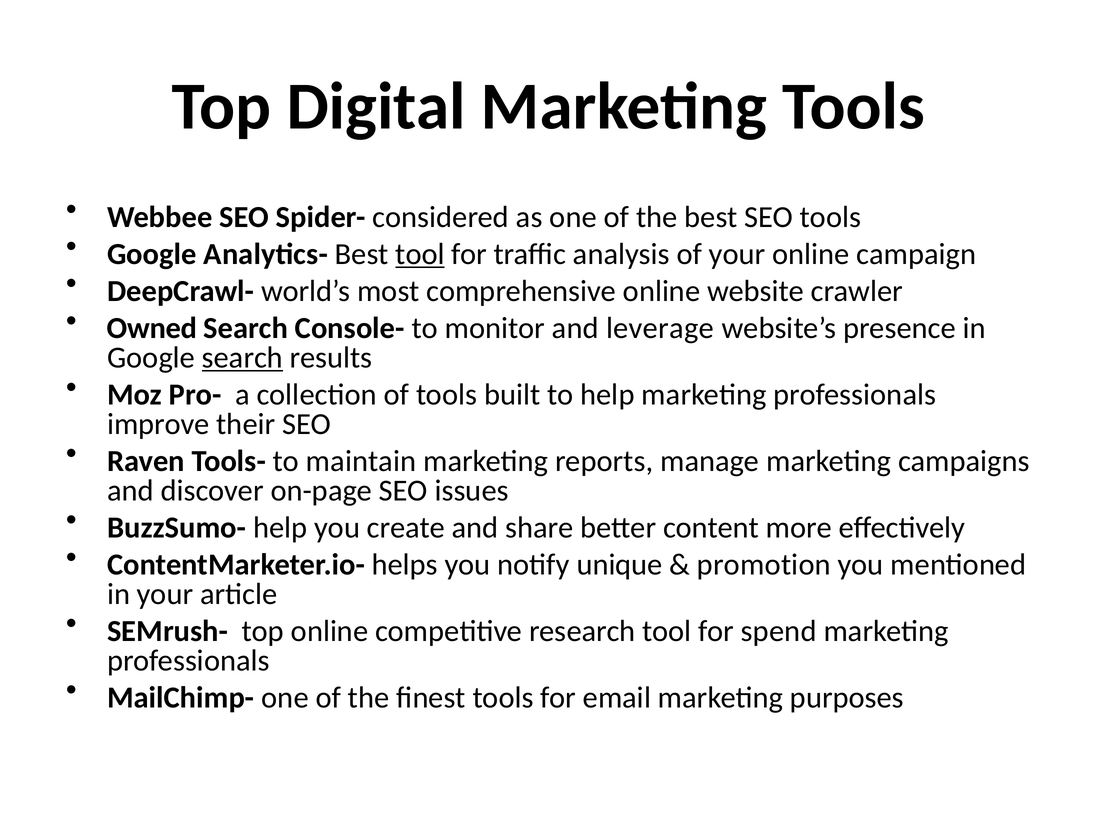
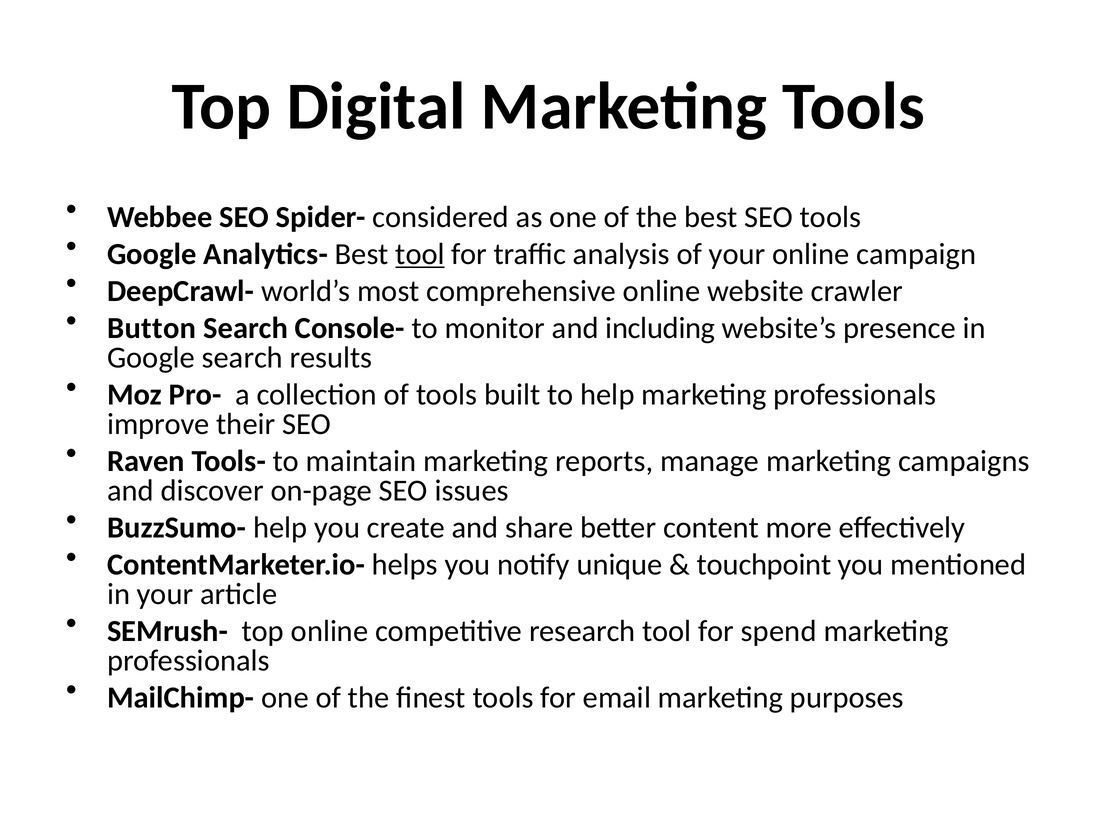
Owned: Owned -> Button (152, 328)
leverage: leverage -> including (660, 328)
search underline: present -> none (242, 357)
promotion: promotion -> touchpoint (764, 564)
